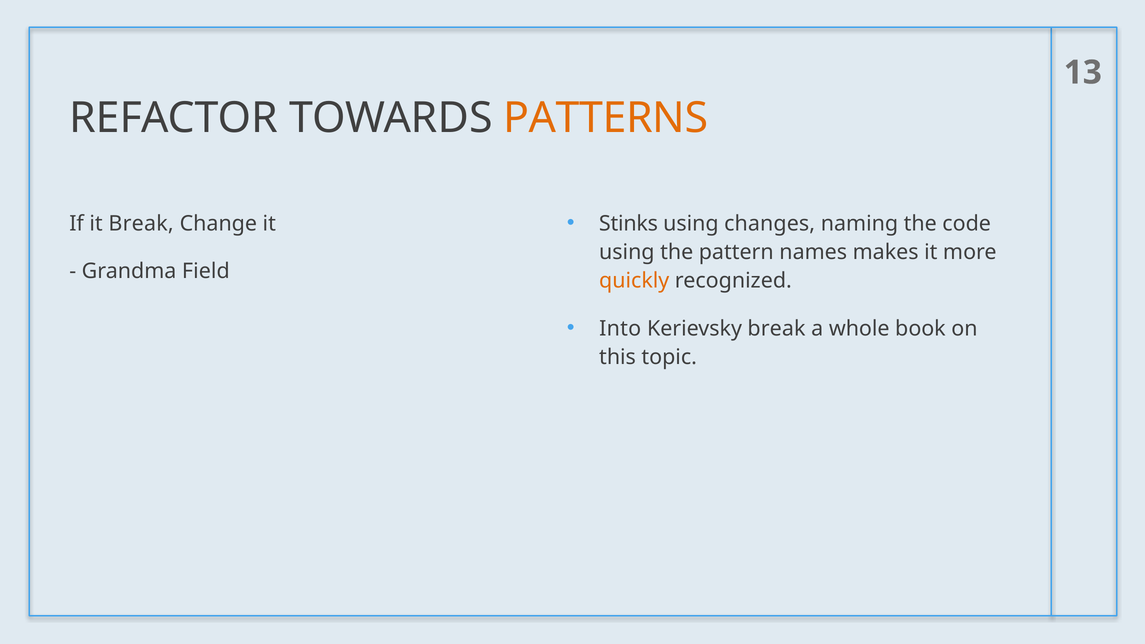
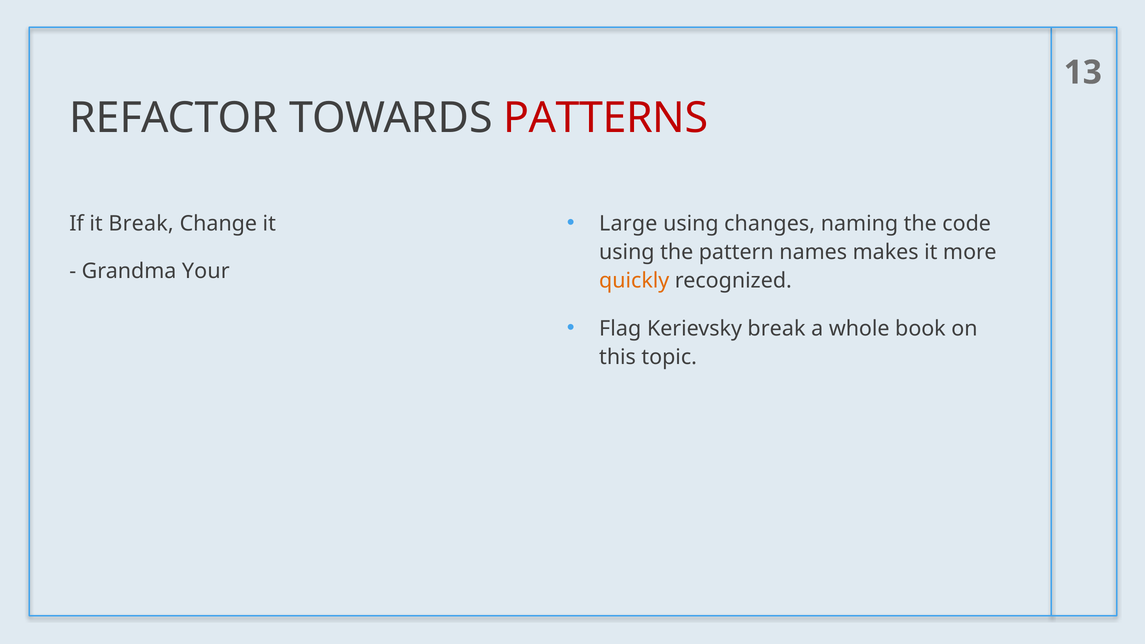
PATTERNS colour: orange -> red (606, 118)
Stinks: Stinks -> Large (628, 223)
Field: Field -> Your (206, 271)
Into: Into -> Flag (620, 328)
